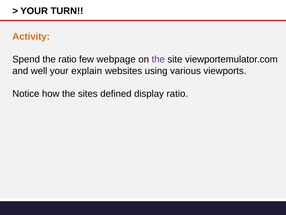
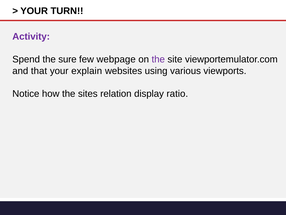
Activity colour: orange -> purple (31, 36)
the ratio: ratio -> sure (67, 59)
well: well -> that (39, 71)
defined: defined -> relation (116, 94)
